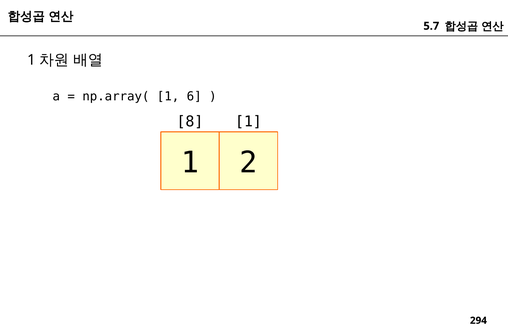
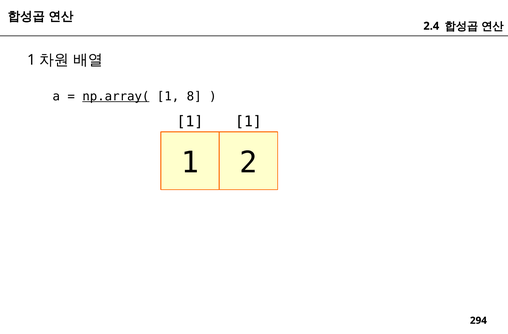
5.7: 5.7 -> 2.4 (431, 26)
np.array( underline: none -> present (116, 96)
6: 6 -> 8 (194, 96)
8: 8 -> 1 (190, 121)
